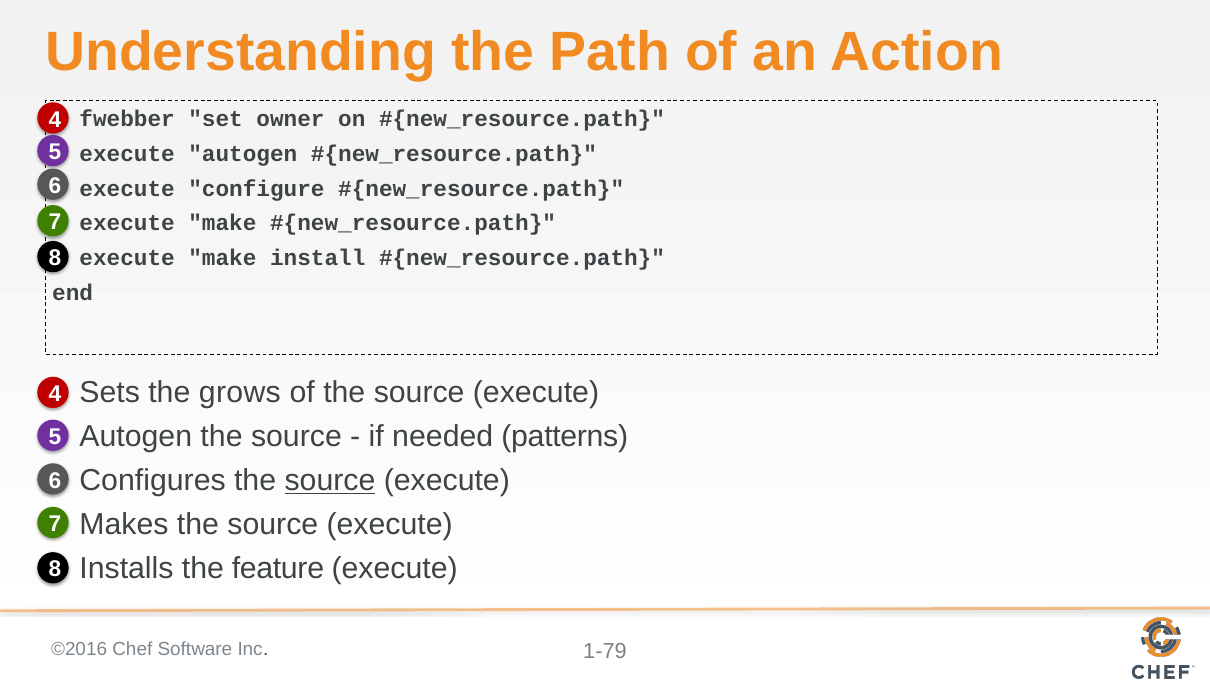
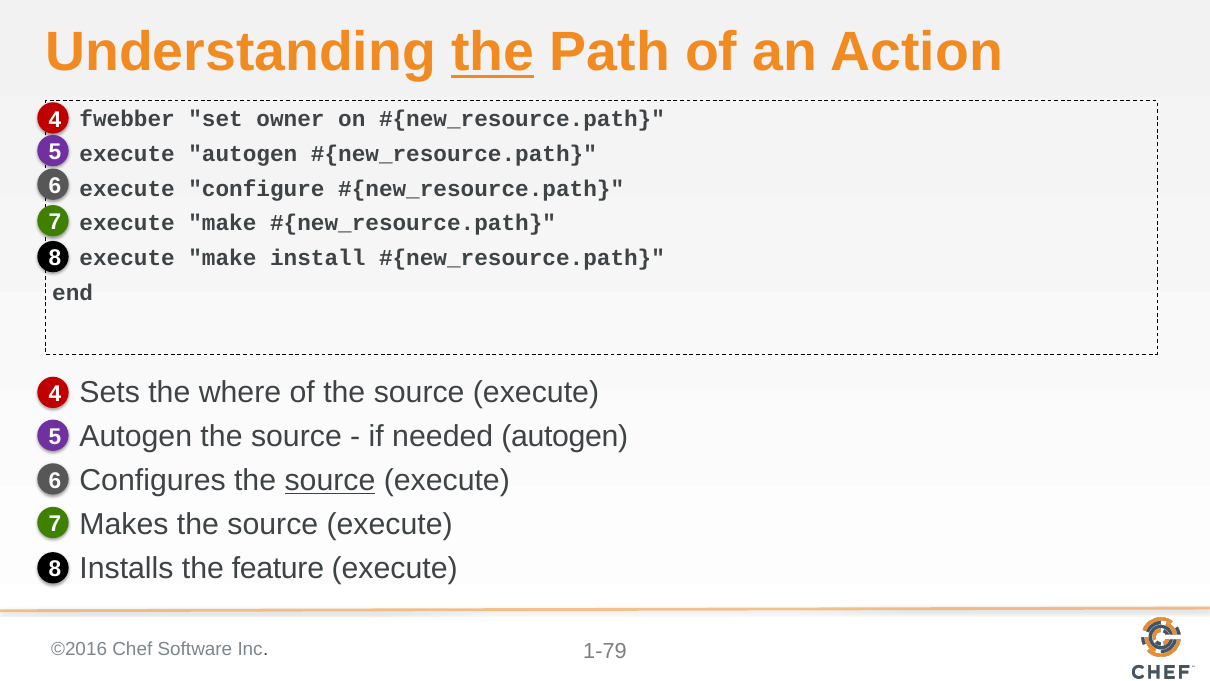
the underline: none -> present (493, 52)
grows: grows -> where (240, 392)
needed patterns: patterns -> autogen (565, 436)
